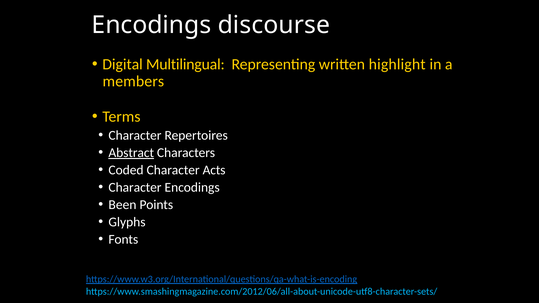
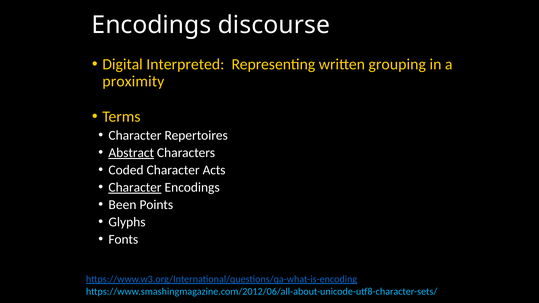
Multilingual: Multilingual -> Interpreted (185, 64)
highlight: highlight -> grouping (397, 64)
members: members -> proximity (133, 81)
Character underline: none -> present (135, 187)
